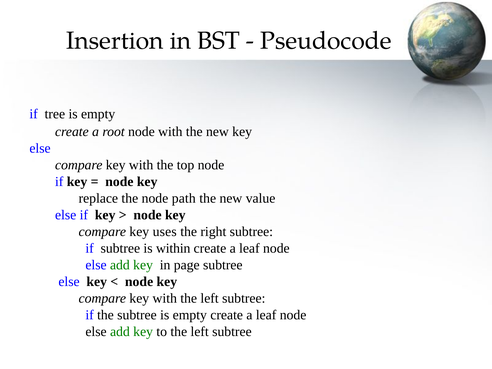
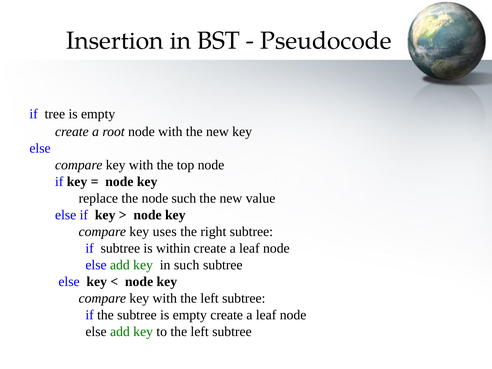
node path: path -> such (184, 198)
in page: page -> such (187, 265)
